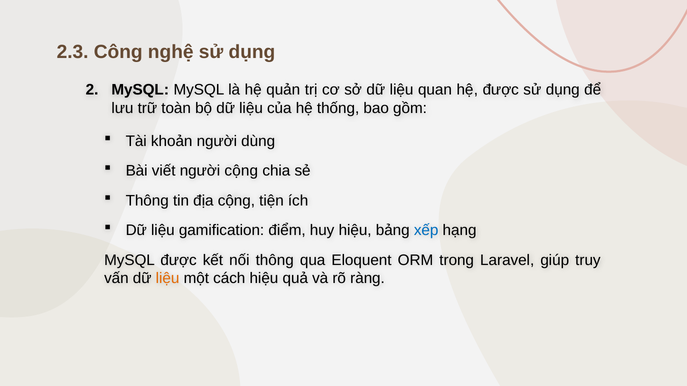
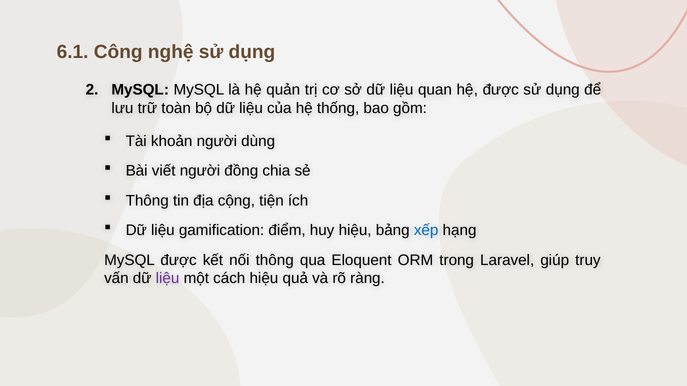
2.3: 2.3 -> 6.1 (73, 52)
người cộng: cộng -> đồng (241, 171)
liệu colour: orange -> purple (168, 279)
